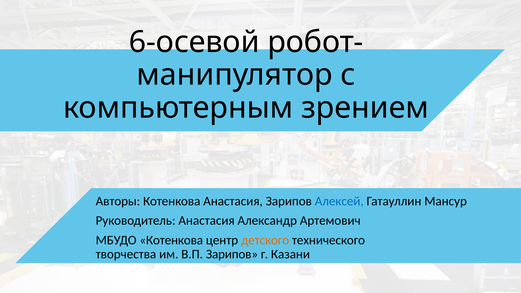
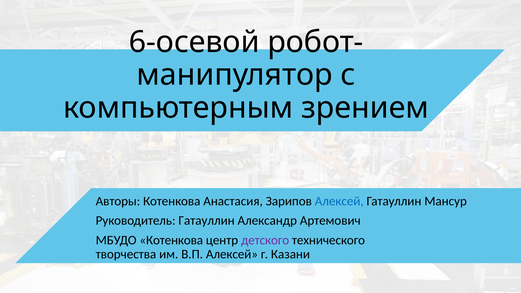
Руководитель Анастасия: Анастасия -> Гатауллин (207, 221)
детского colour: orange -> purple (265, 240)
В.П Зарипов: Зарипов -> Алексей (232, 254)
